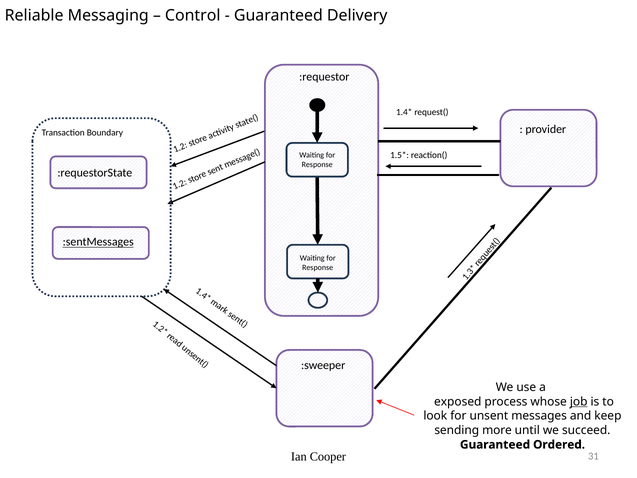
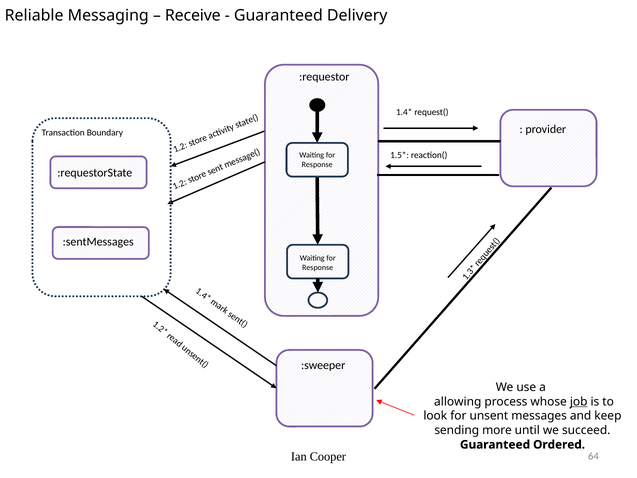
Control: Control -> Receive (193, 15)
:sentMessages underline: present -> none (98, 242)
exposed: exposed -> allowing (458, 401)
31: 31 -> 64 (593, 456)
